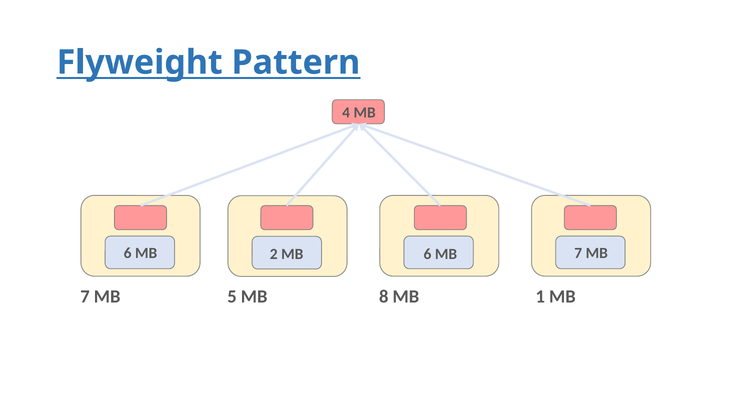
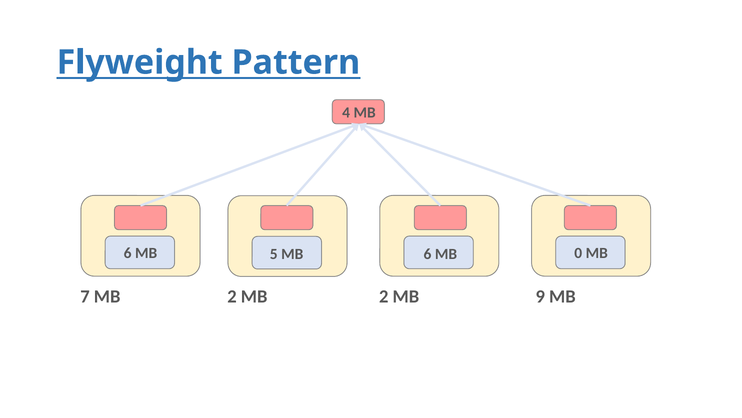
2: 2 -> 5 (274, 254)
MB 7: 7 -> 0 (578, 253)
7 MB 5: 5 -> 2 (232, 296)
8: 8 -> 2 (384, 296)
1: 1 -> 9 (540, 296)
